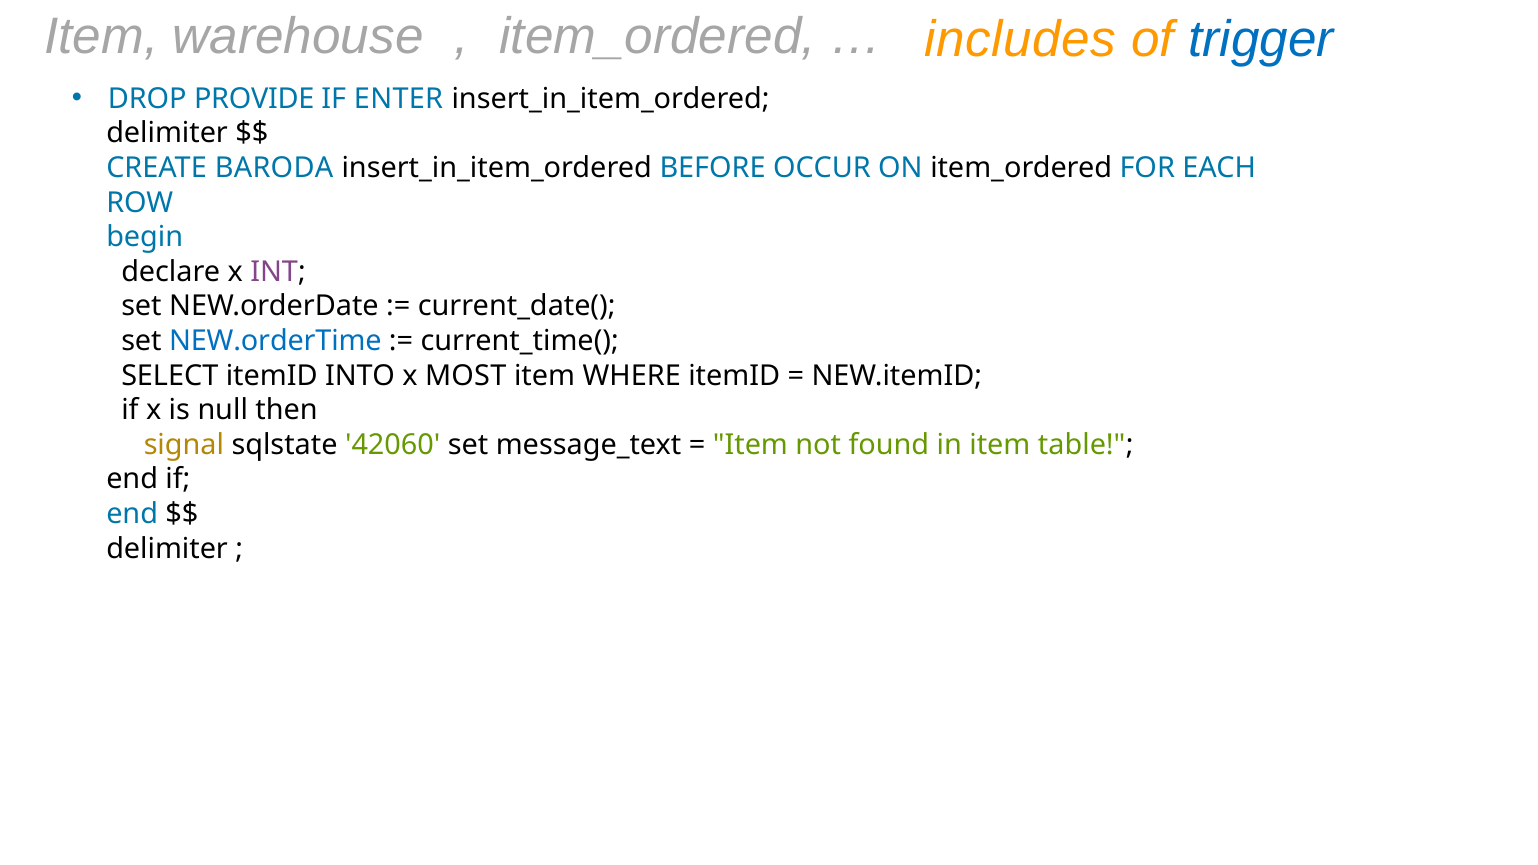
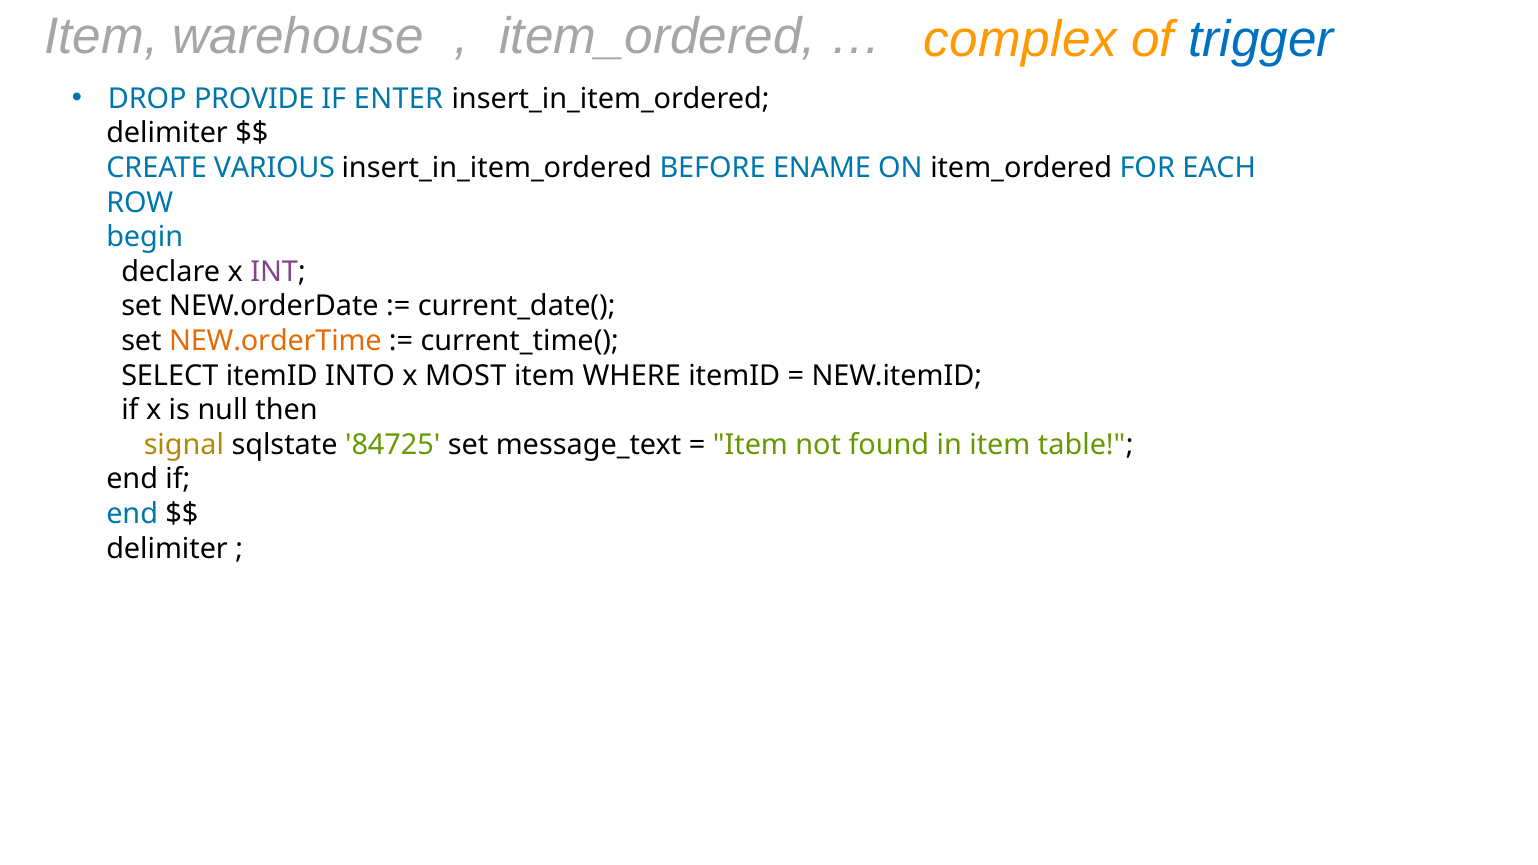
includes: includes -> complex (1020, 40)
BARODA: BARODA -> VARIOUS (274, 168)
OCCUR: OCCUR -> ENAME (822, 168)
NEW.orderTime colour: blue -> orange (275, 341)
42060: 42060 -> 84725 (393, 445)
